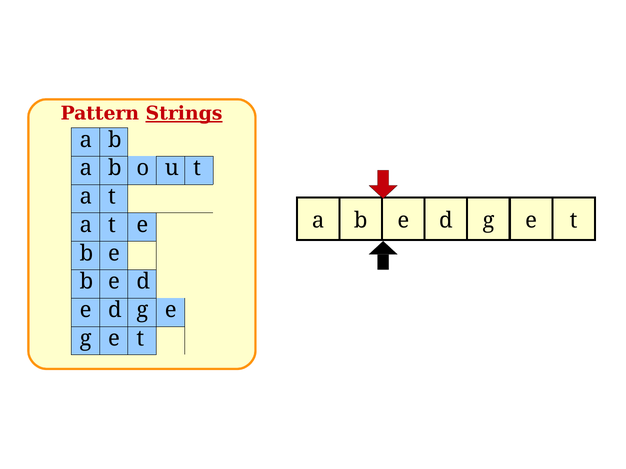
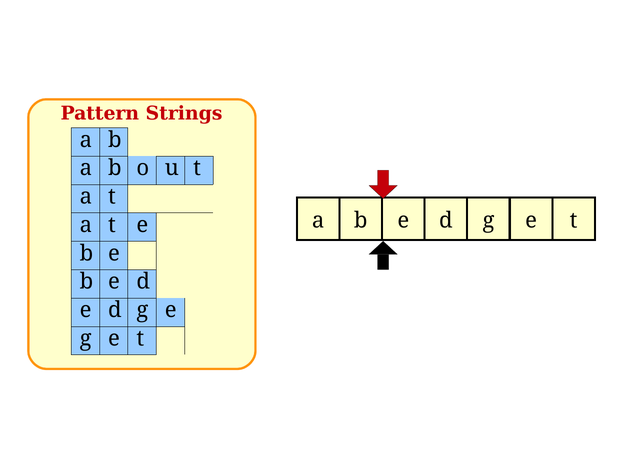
Strings underline: present -> none (184, 114)
